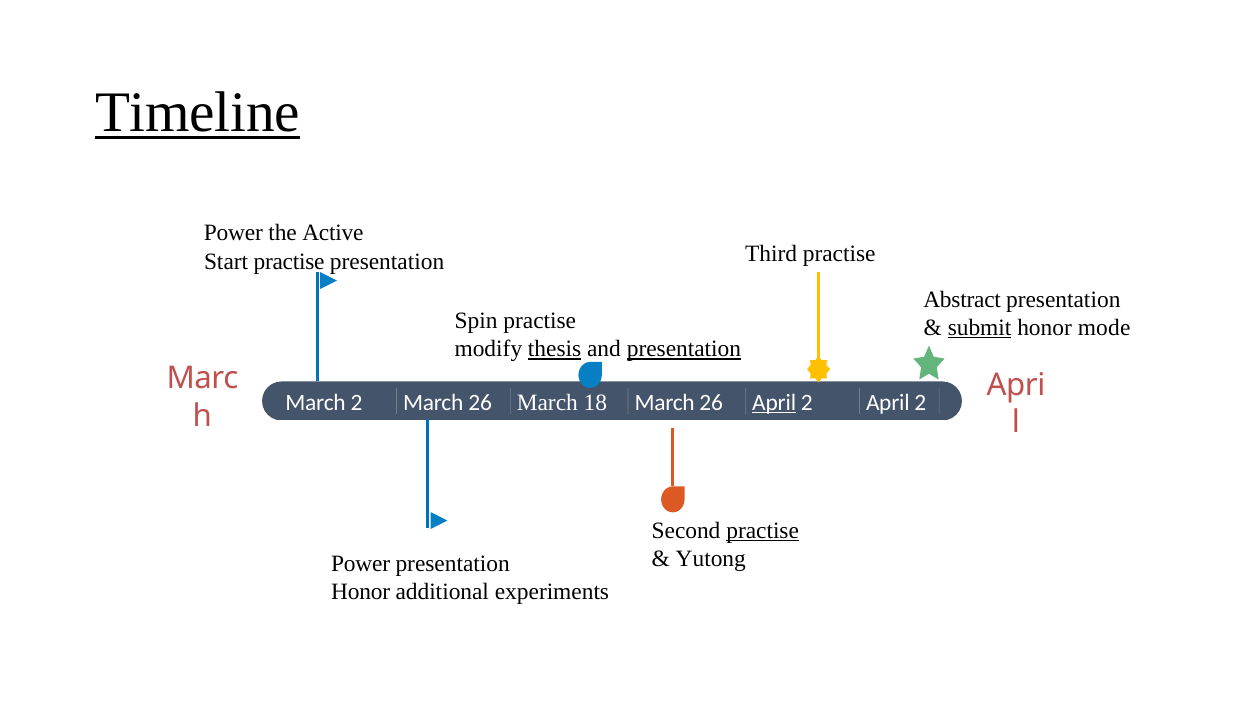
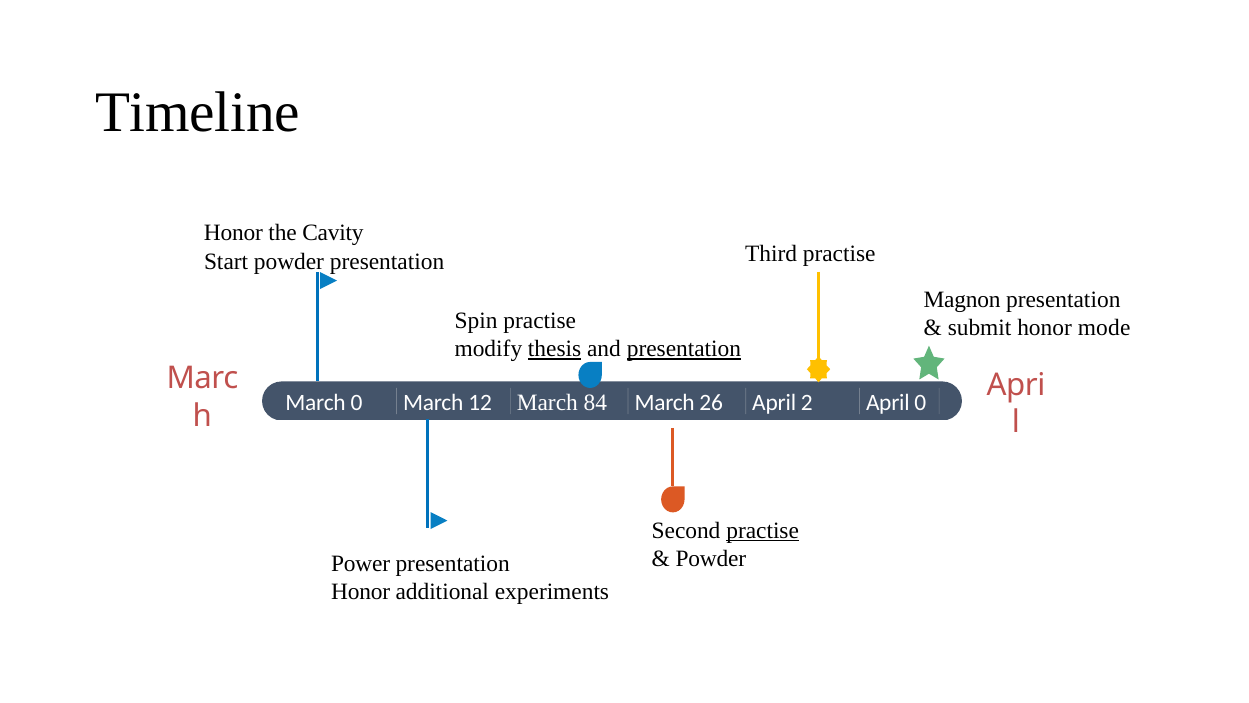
Timeline underline: present -> none (198, 113)
Power: Power -> Honor (233, 233)
Active: Active -> Cavity (333, 233)
Start practise: practise -> powder (289, 261)
Abstract: Abstract -> Magnon (962, 299)
submit underline: present -> none (980, 327)
March 2: 2 -> 0 (357, 402)
26: 26 -> 12 (480, 402)
18: 18 -> 84 (595, 402)
April underline: present -> none (774, 402)
2 April 2: 2 -> 0 (920, 402)
Yutong: Yutong -> Powder (711, 558)
